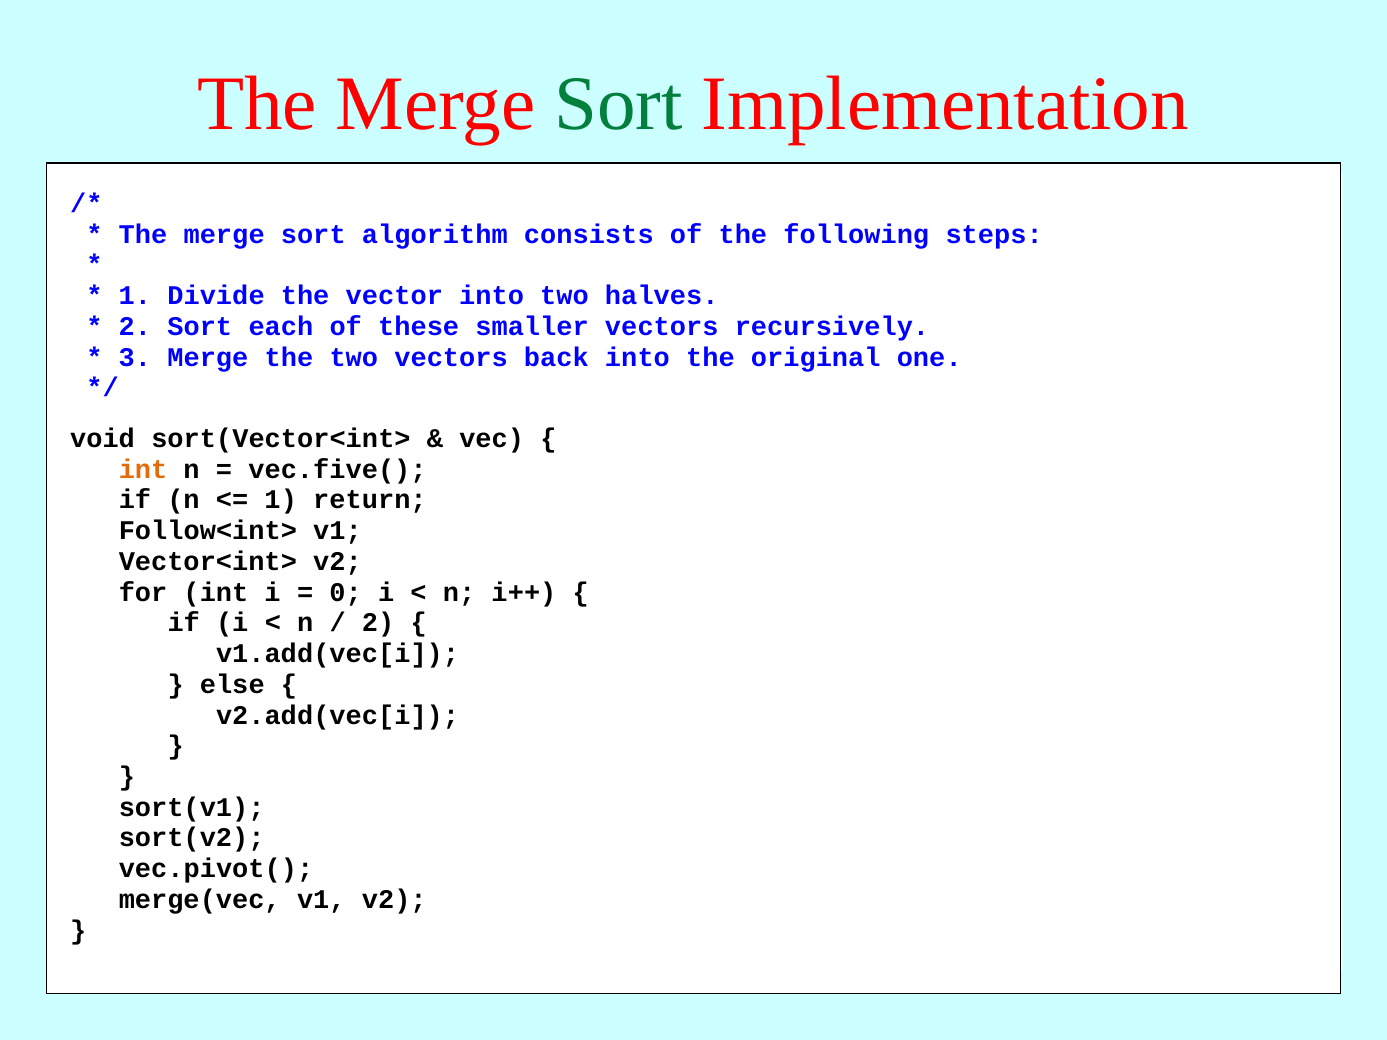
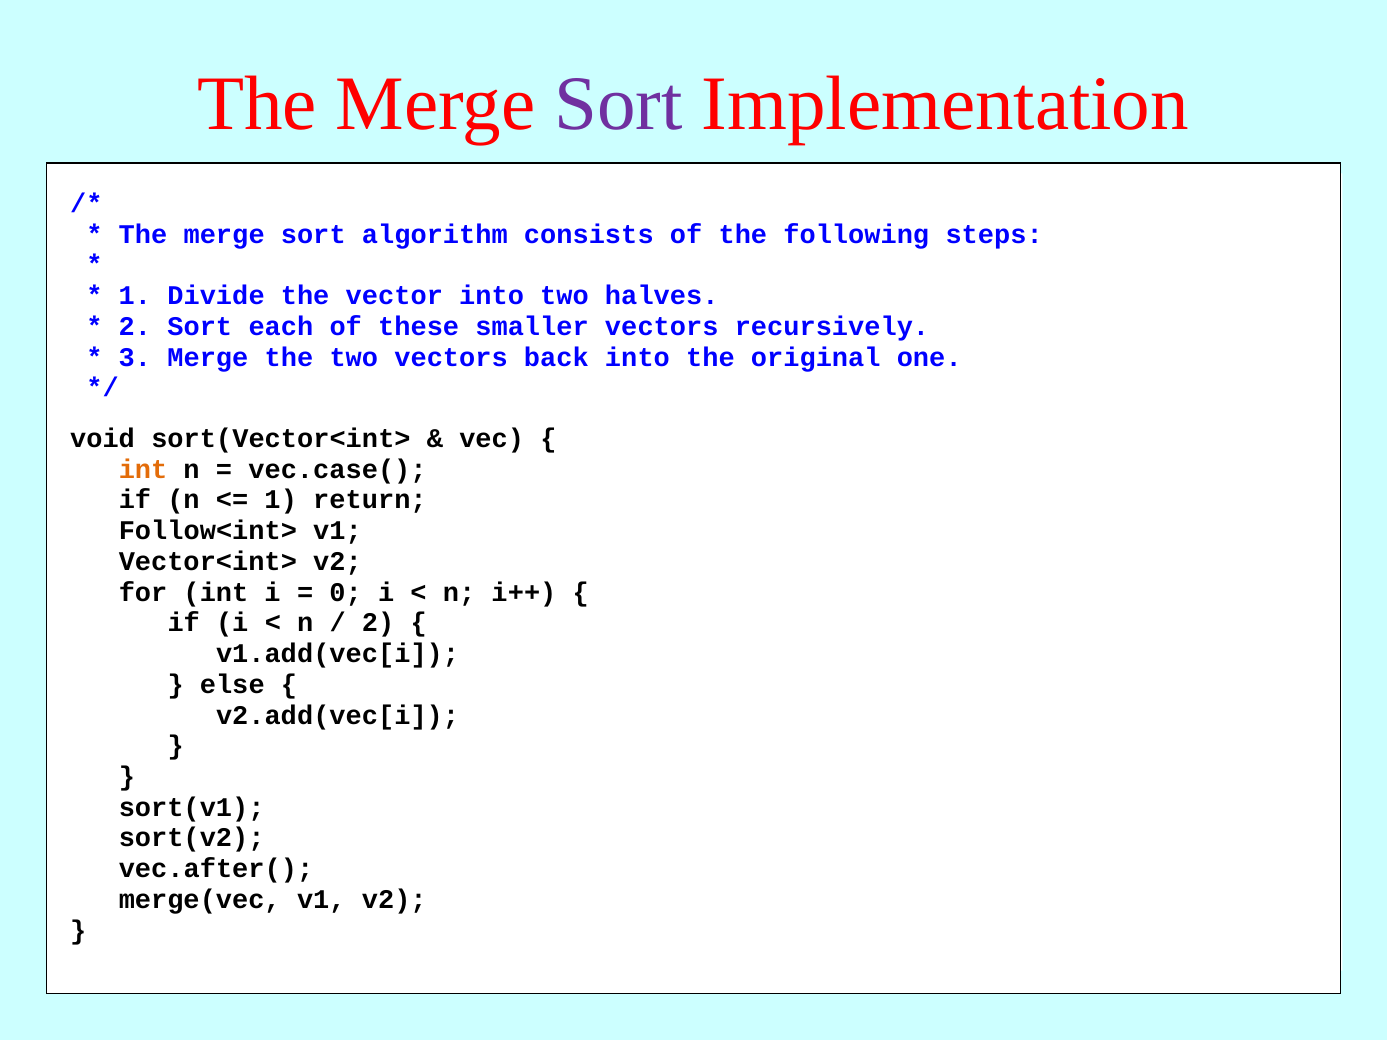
Sort colour: green -> purple (619, 104)
vec.five(: vec.five( -> vec.case( (337, 469)
vec.pivot(: vec.pivot( -> vec.after( (216, 869)
